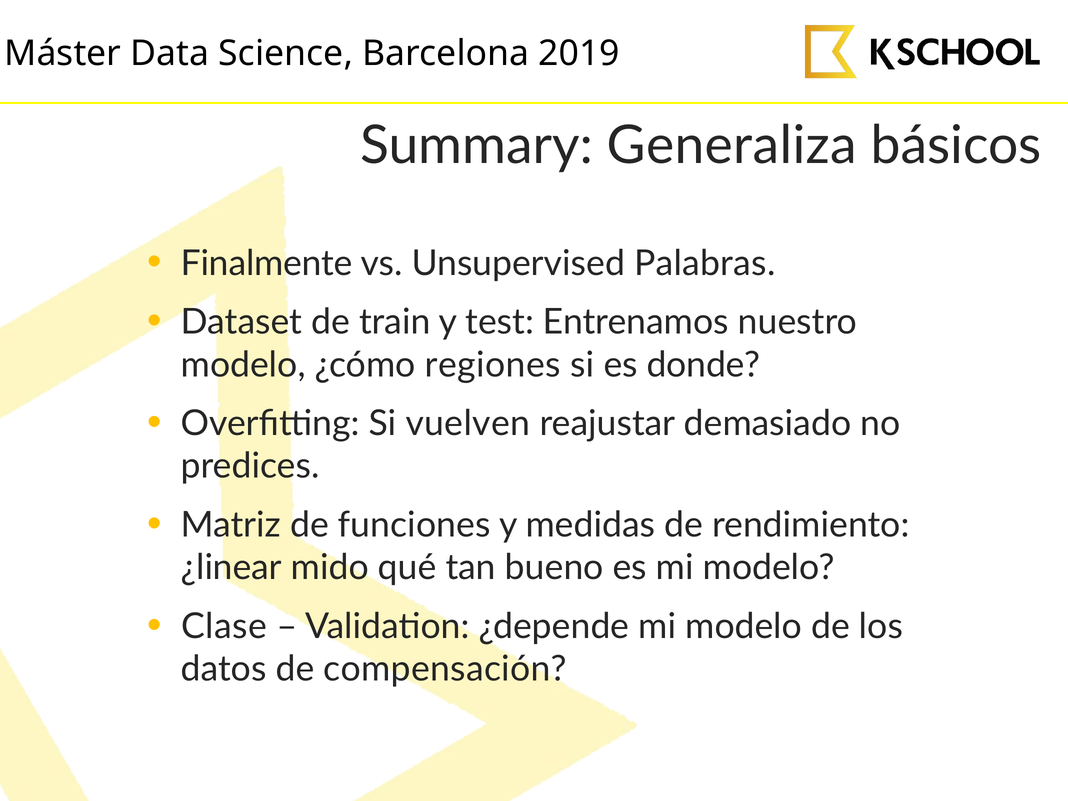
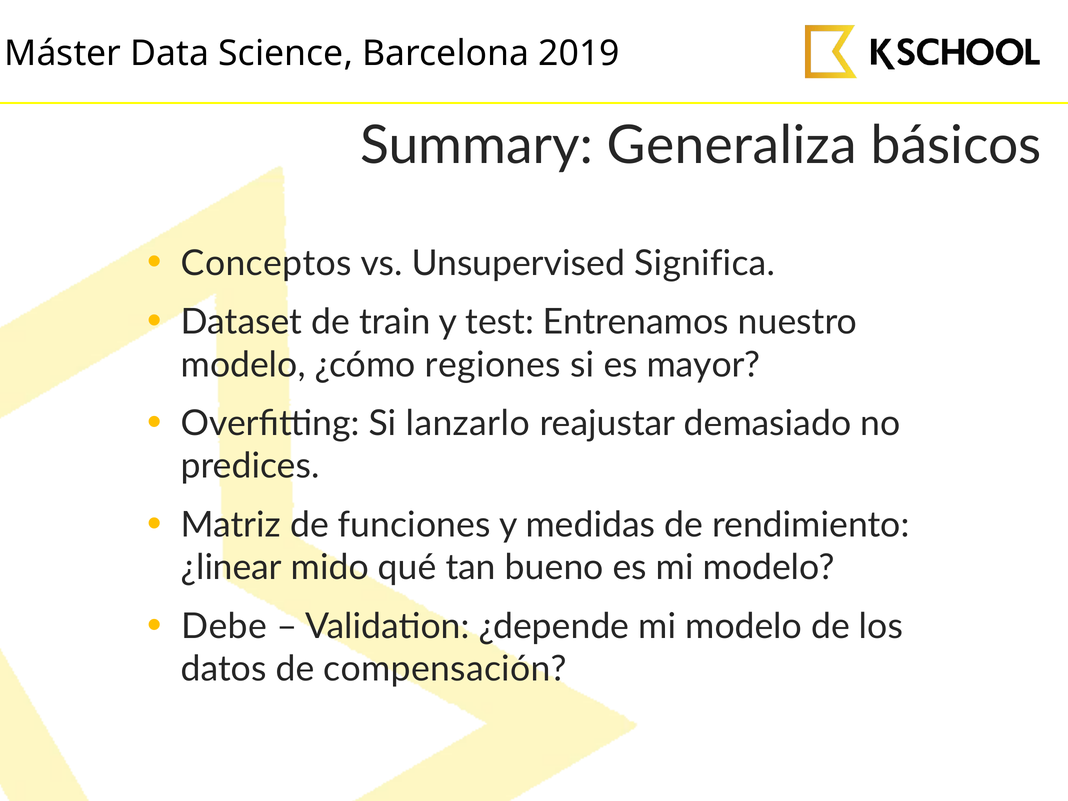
Finalmente: Finalmente -> Conceptos (266, 263)
Palabras: Palabras -> Significa (705, 263)
donde: donde -> mayor (704, 365)
vuelven: vuelven -> lanzarlo (468, 424)
Clase: Clase -> Debe (224, 626)
